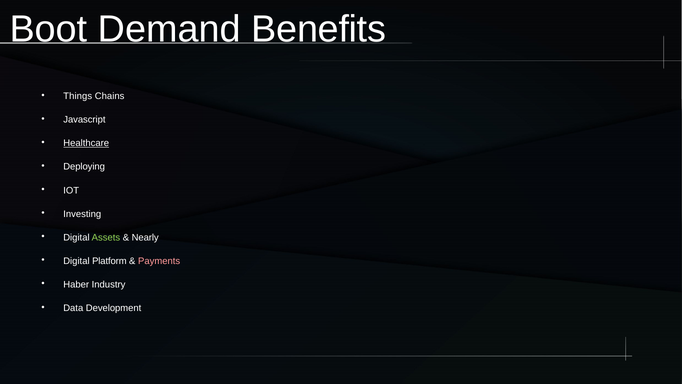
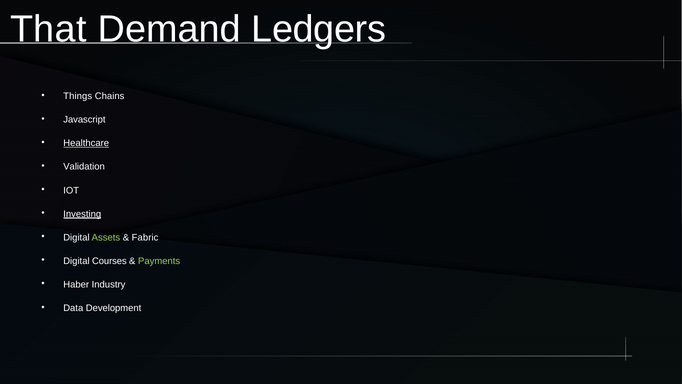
Boot: Boot -> That (48, 29)
Benefits: Benefits -> Ledgers (319, 29)
Deploying: Deploying -> Validation (84, 167)
Investing underline: none -> present (82, 214)
Nearly: Nearly -> Fabric (145, 237)
Platform: Platform -> Courses (109, 261)
Payments colour: pink -> light green (159, 261)
